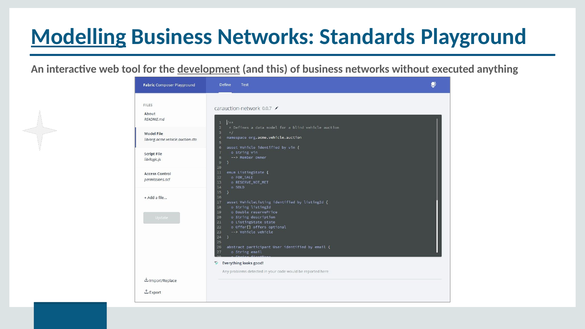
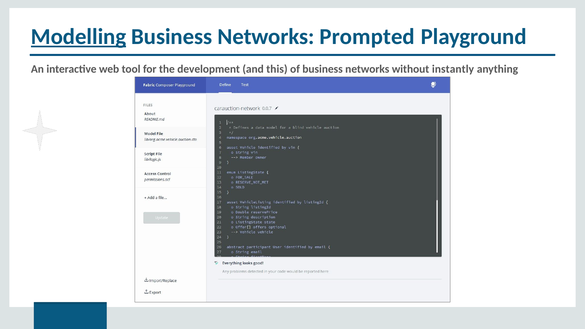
Standards: Standards -> Prompted (367, 37)
development underline: present -> none (209, 69)
executed: executed -> instantly (453, 69)
